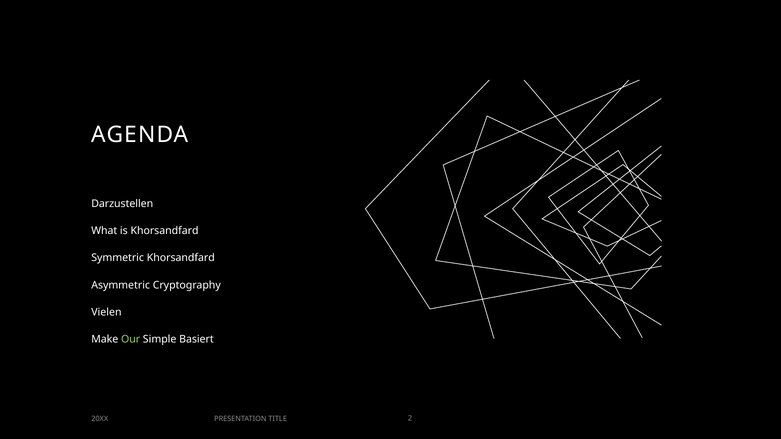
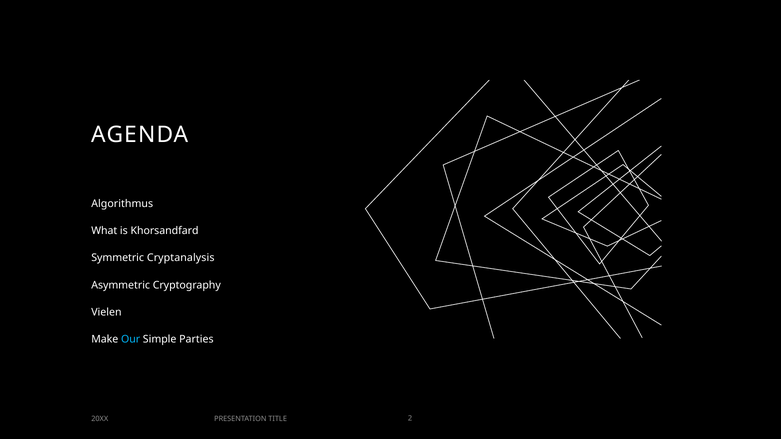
Darzustellen: Darzustellen -> Algorithmus (122, 204)
Symmetric Khorsandfard: Khorsandfard -> Cryptanalysis (181, 258)
Our colour: light green -> light blue (131, 340)
Basiert: Basiert -> Parties (196, 340)
